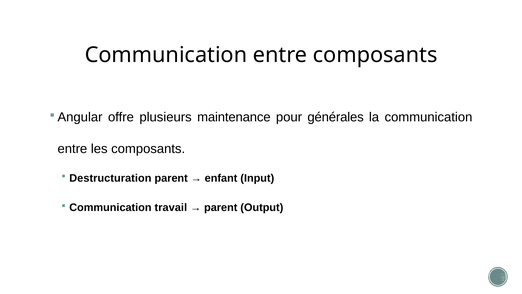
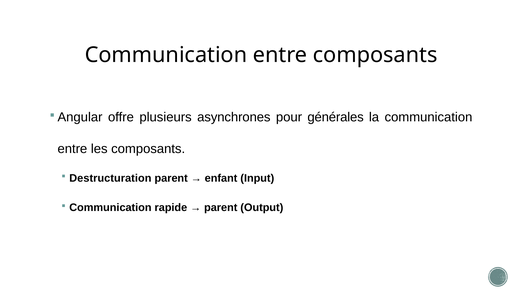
maintenance: maintenance -> asynchrones (234, 117)
travail: travail -> rapide (171, 207)
